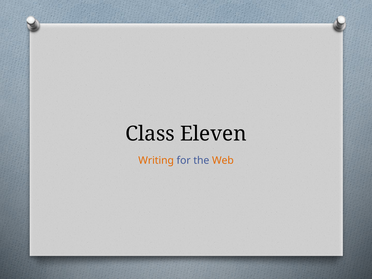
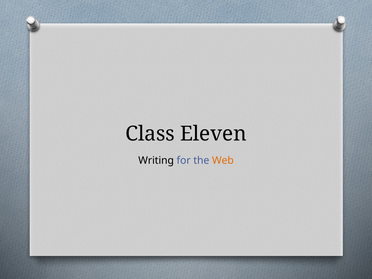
Writing colour: orange -> black (156, 160)
